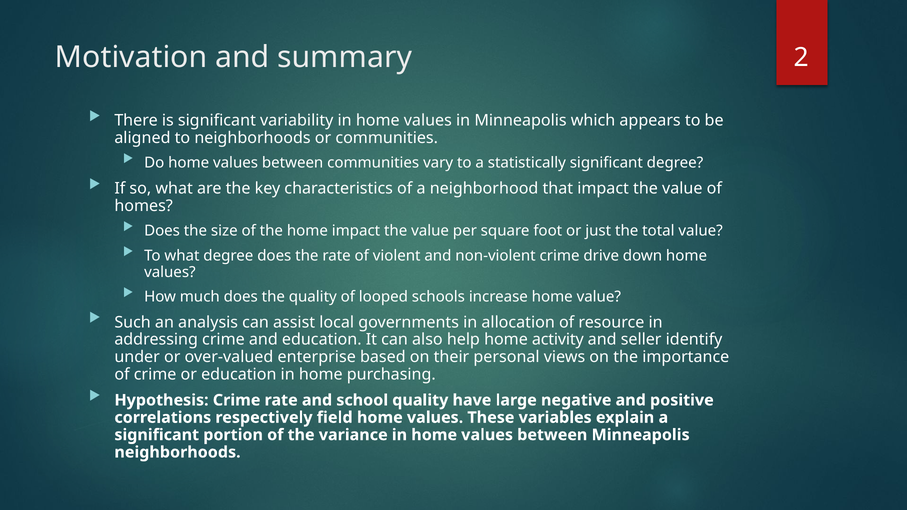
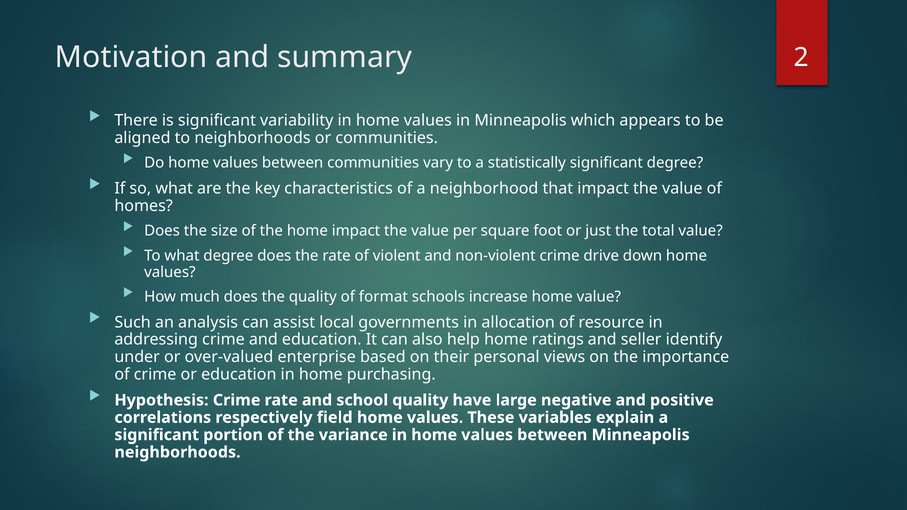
looped: looped -> format (383, 297)
activity: activity -> ratings (558, 340)
